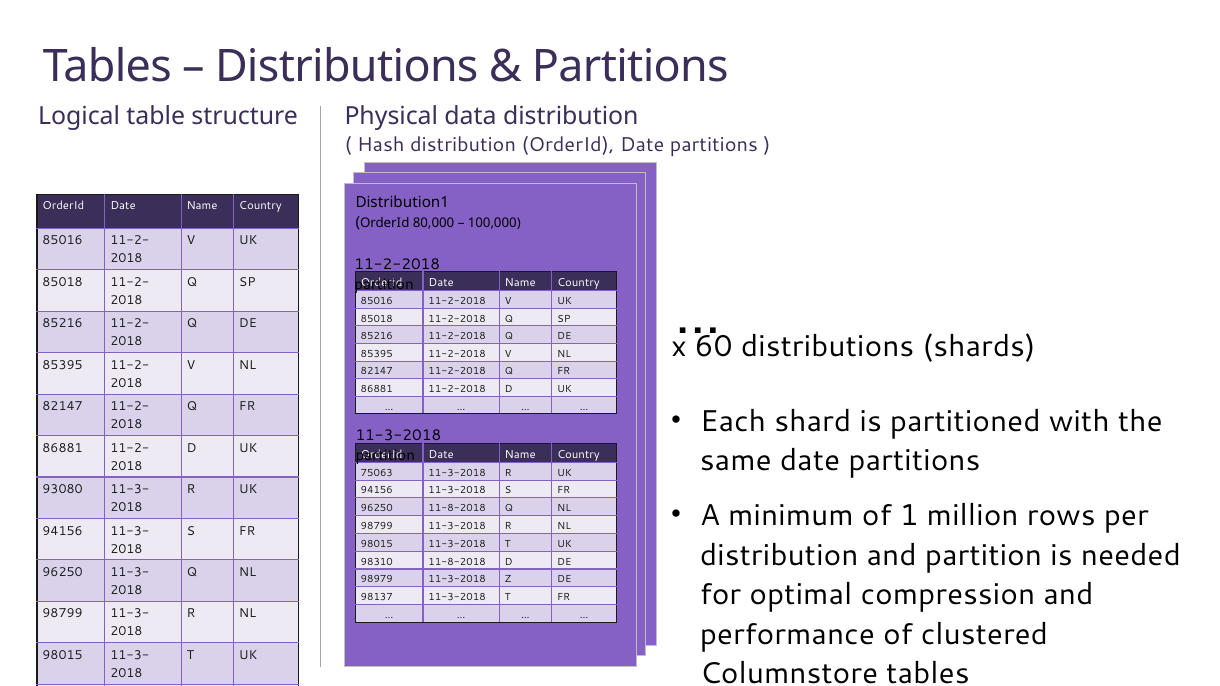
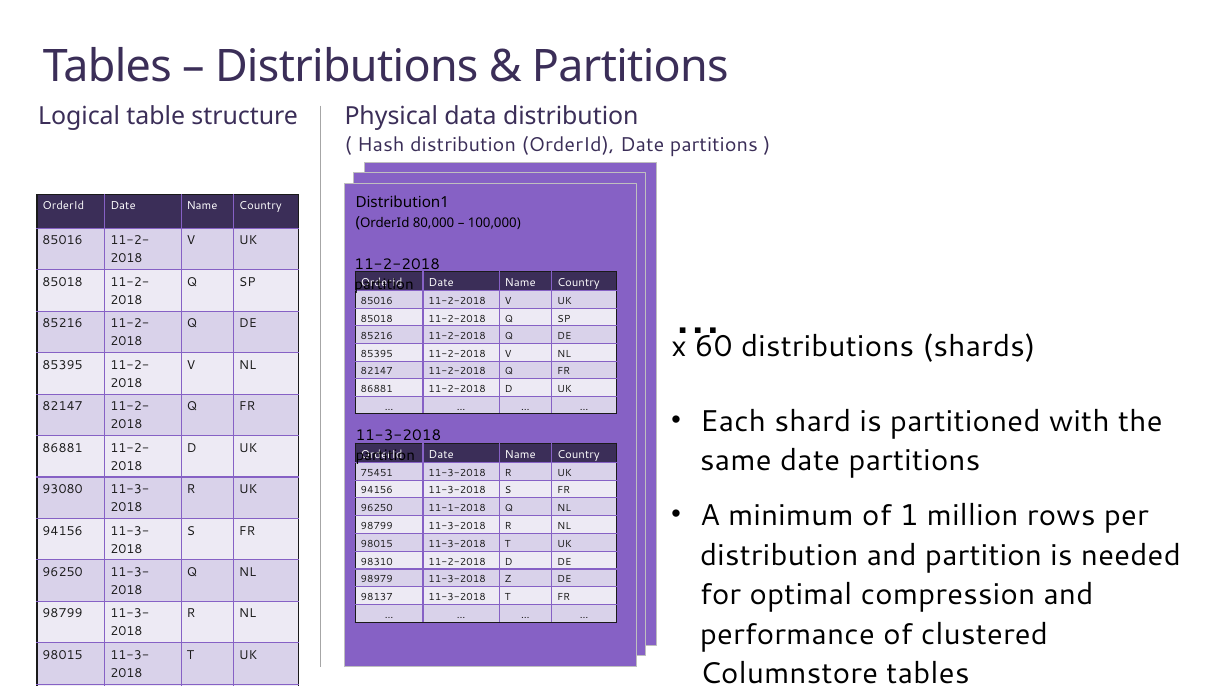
75063: 75063 -> 75451 (377, 473)
96250 11-8-2018: 11-8-2018 -> 11-1-2018 (457, 509)
98310 11-8-2018: 11-8-2018 -> 11-2-2018 (457, 562)
